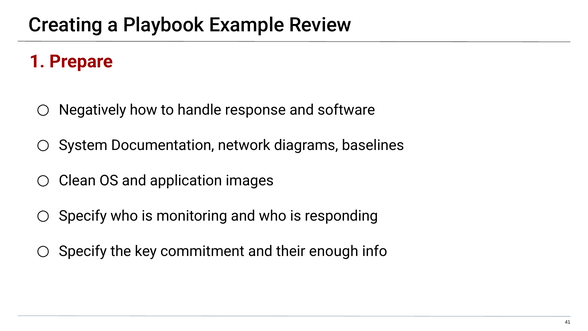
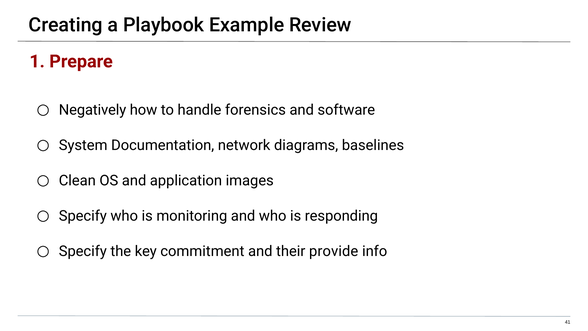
response: response -> forensics (255, 110)
enough: enough -> provide (334, 251)
